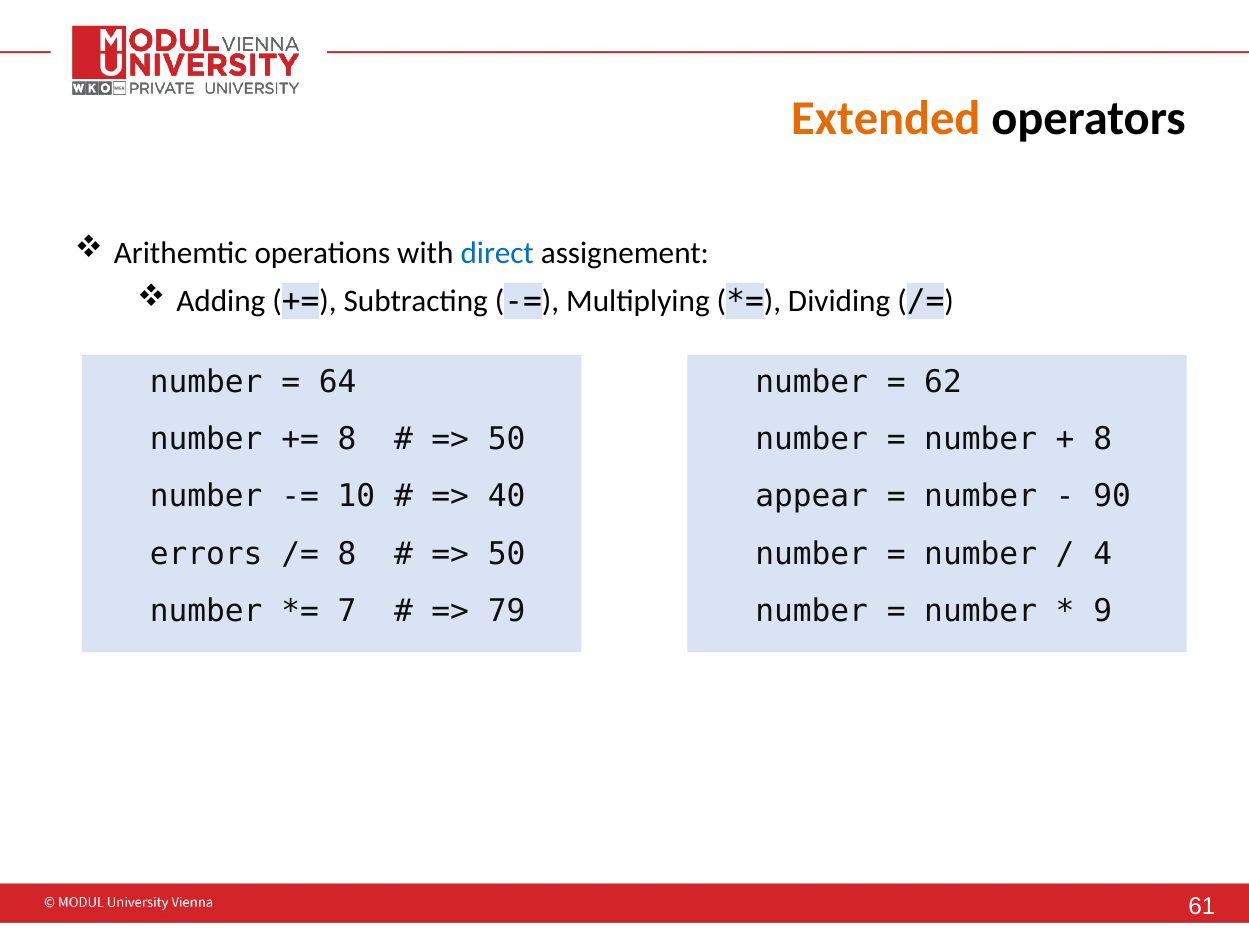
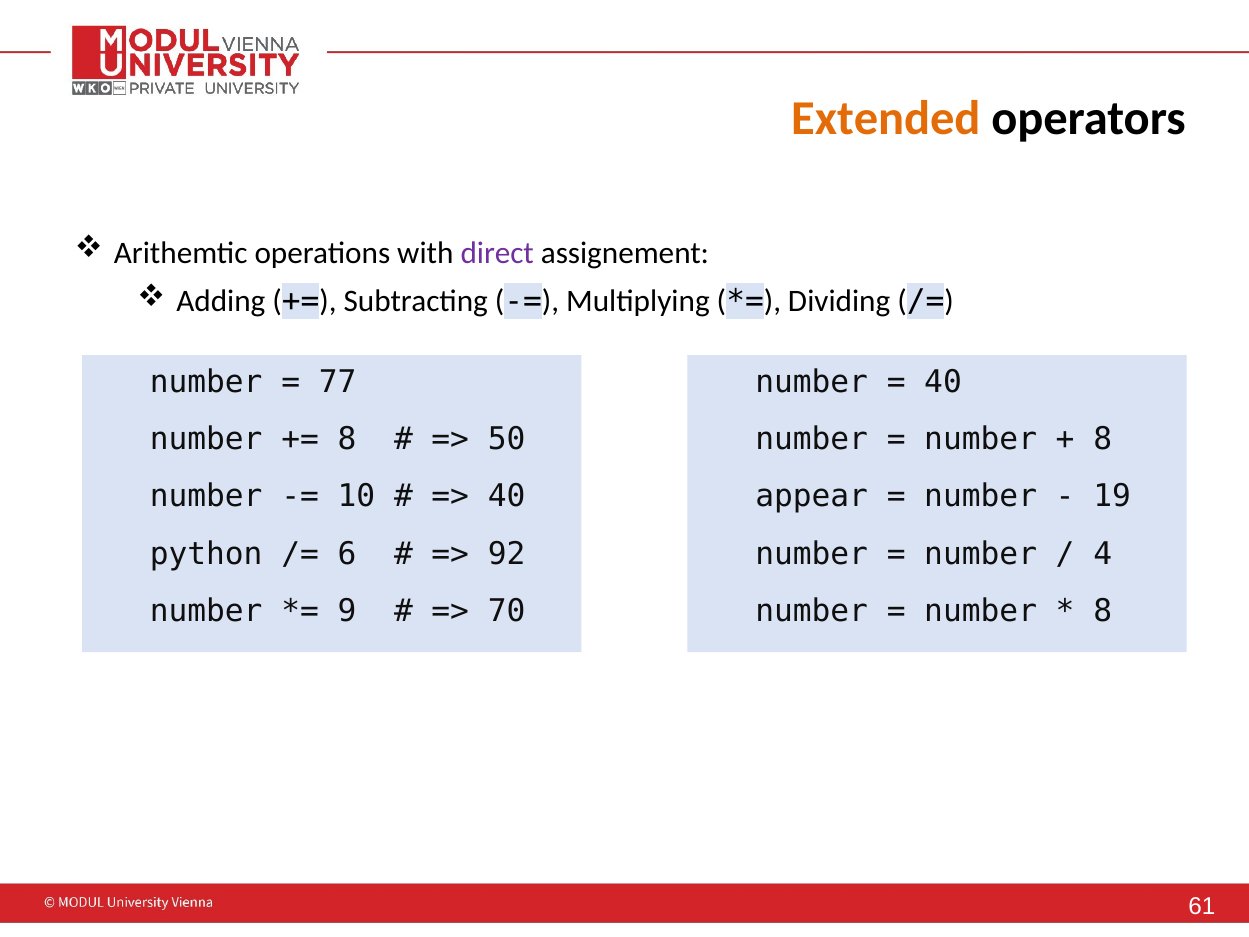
direct colour: blue -> purple (497, 253)
64: 64 -> 77 (338, 382)
62: 62 -> 40 (943, 382)
90: 90 -> 19 (1112, 496)
errors: errors -> python (206, 554)
8: 8 -> 6 (347, 554)
50: 50 -> 92 (507, 554)
7: 7 -> 9 (347, 611)
79: 79 -> 70 (507, 611)
9: 9 -> 8 (1103, 611)
